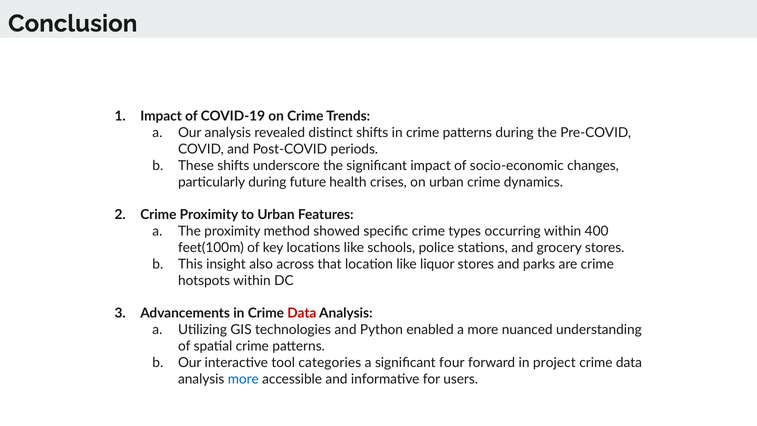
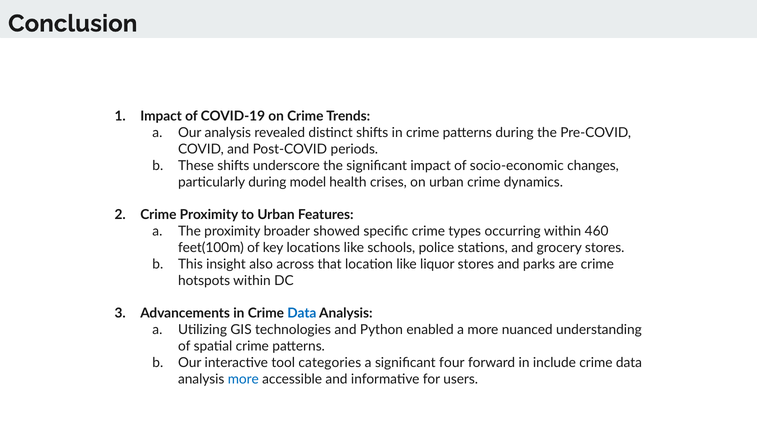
future: future -> model (308, 182)
method: method -> broader (287, 231)
400: 400 -> 460 (597, 231)
Data colour: red -> blue (302, 313)
project: project -> include (554, 363)
